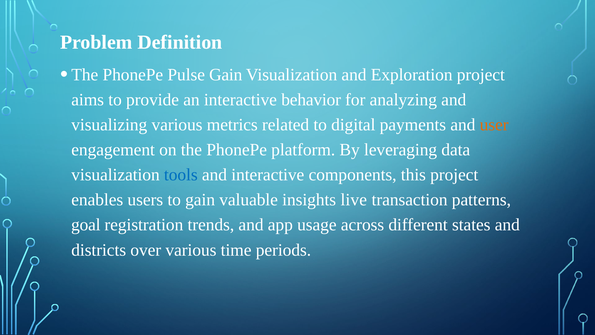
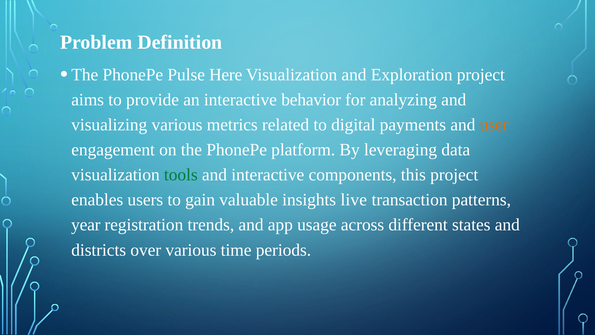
Pulse Gain: Gain -> Here (226, 75)
tools colour: blue -> green (181, 175)
goal: goal -> year (86, 225)
